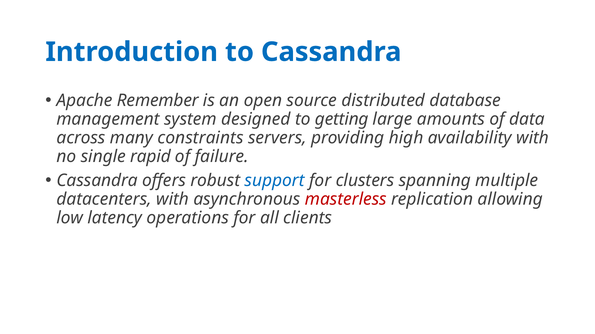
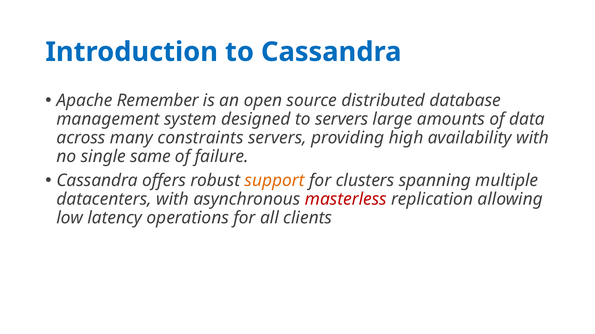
to getting: getting -> servers (342, 119)
rapid: rapid -> same (151, 157)
support colour: blue -> orange (275, 181)
